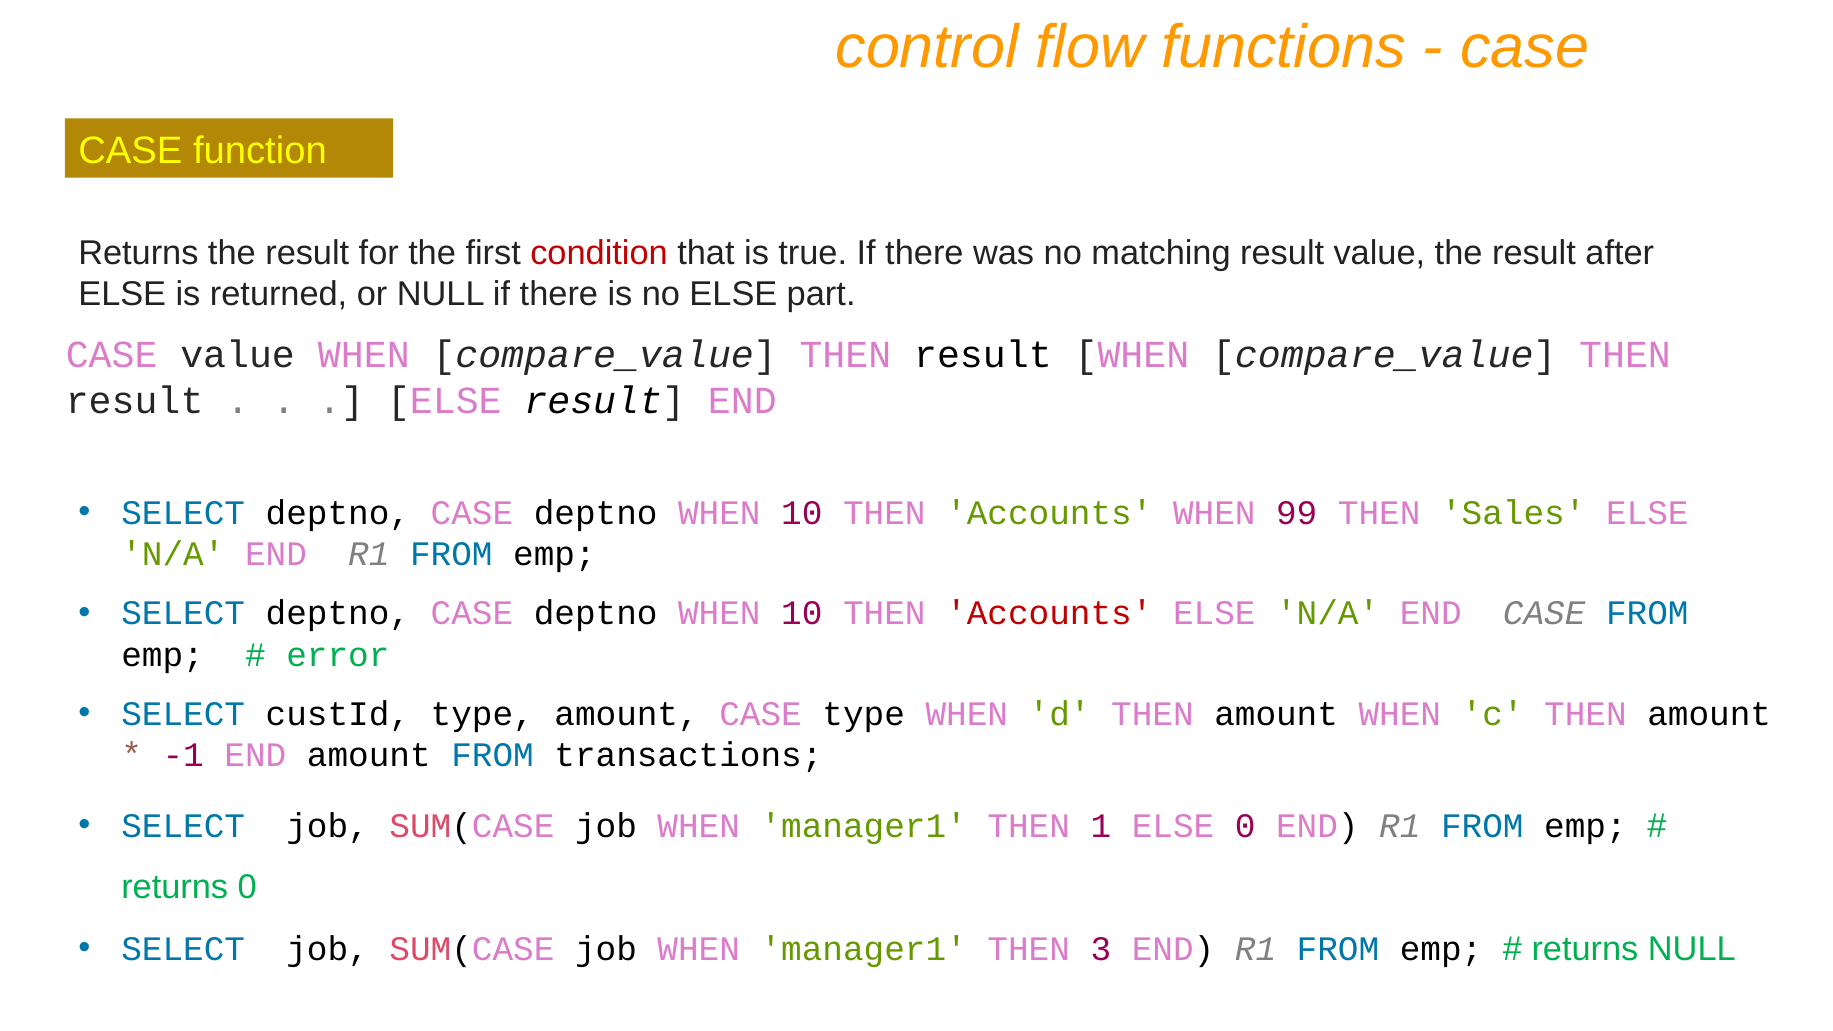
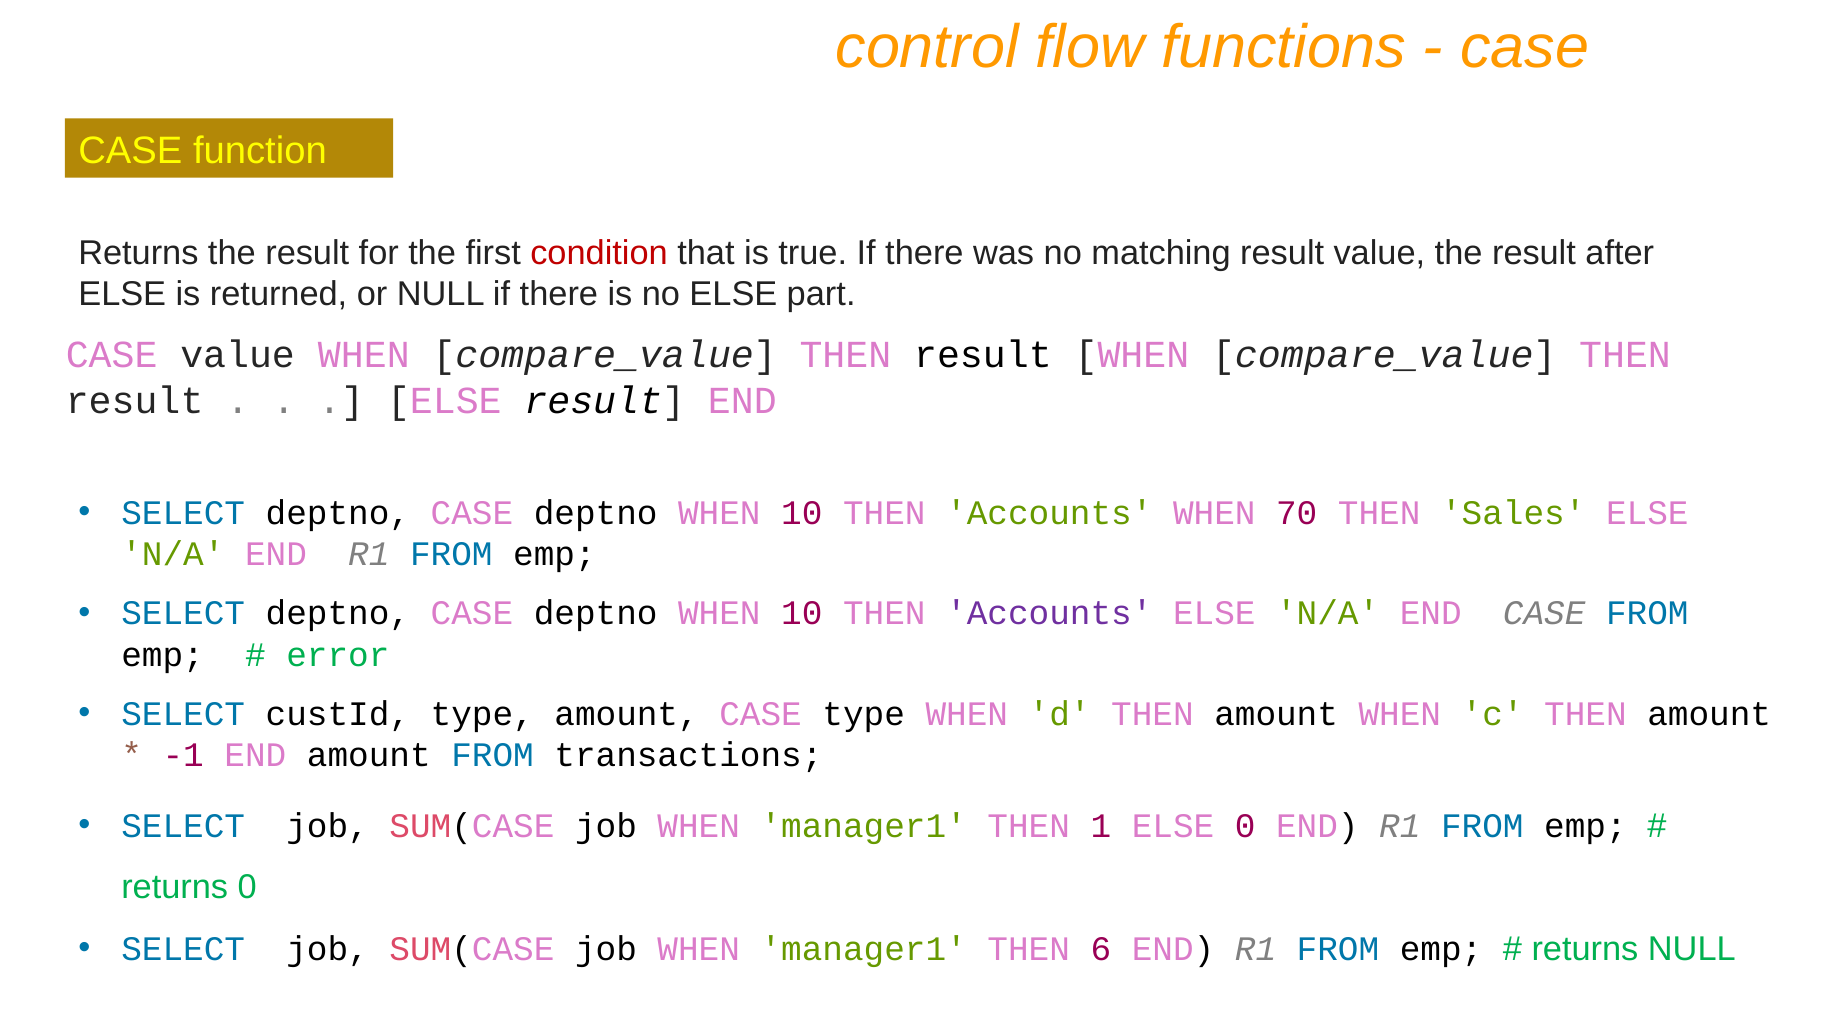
99: 99 -> 70 (1297, 513)
Accounts colour: red -> purple (1049, 614)
3: 3 -> 6 (1101, 950)
